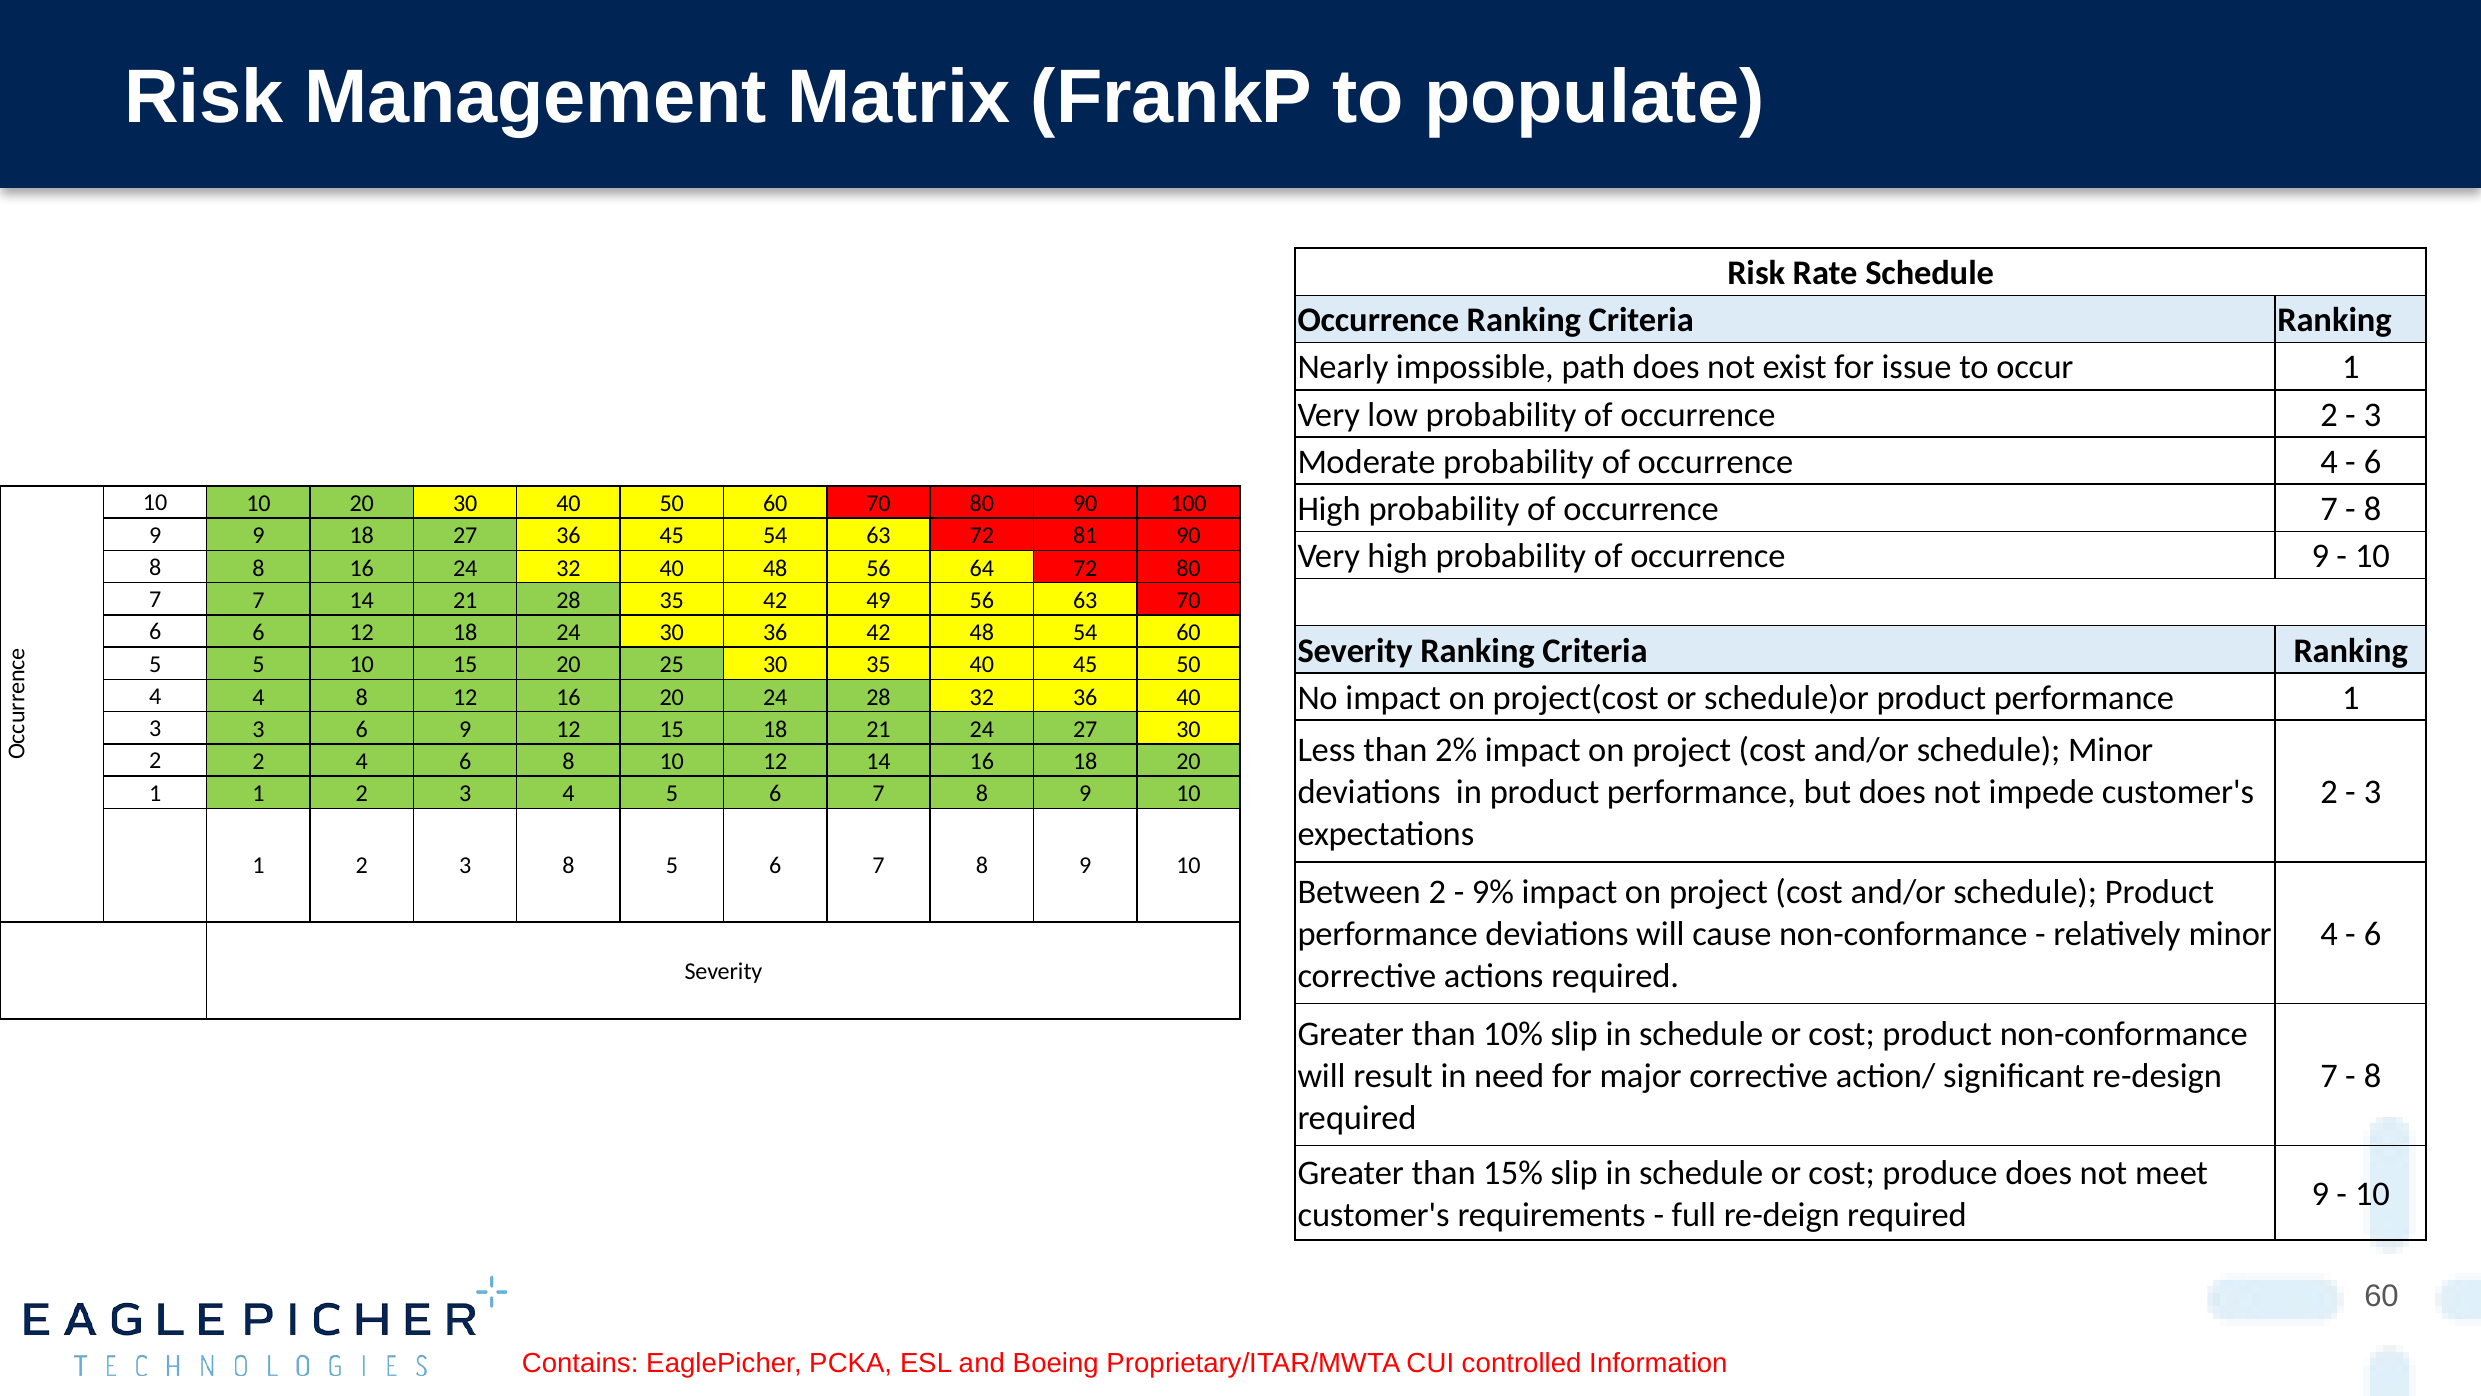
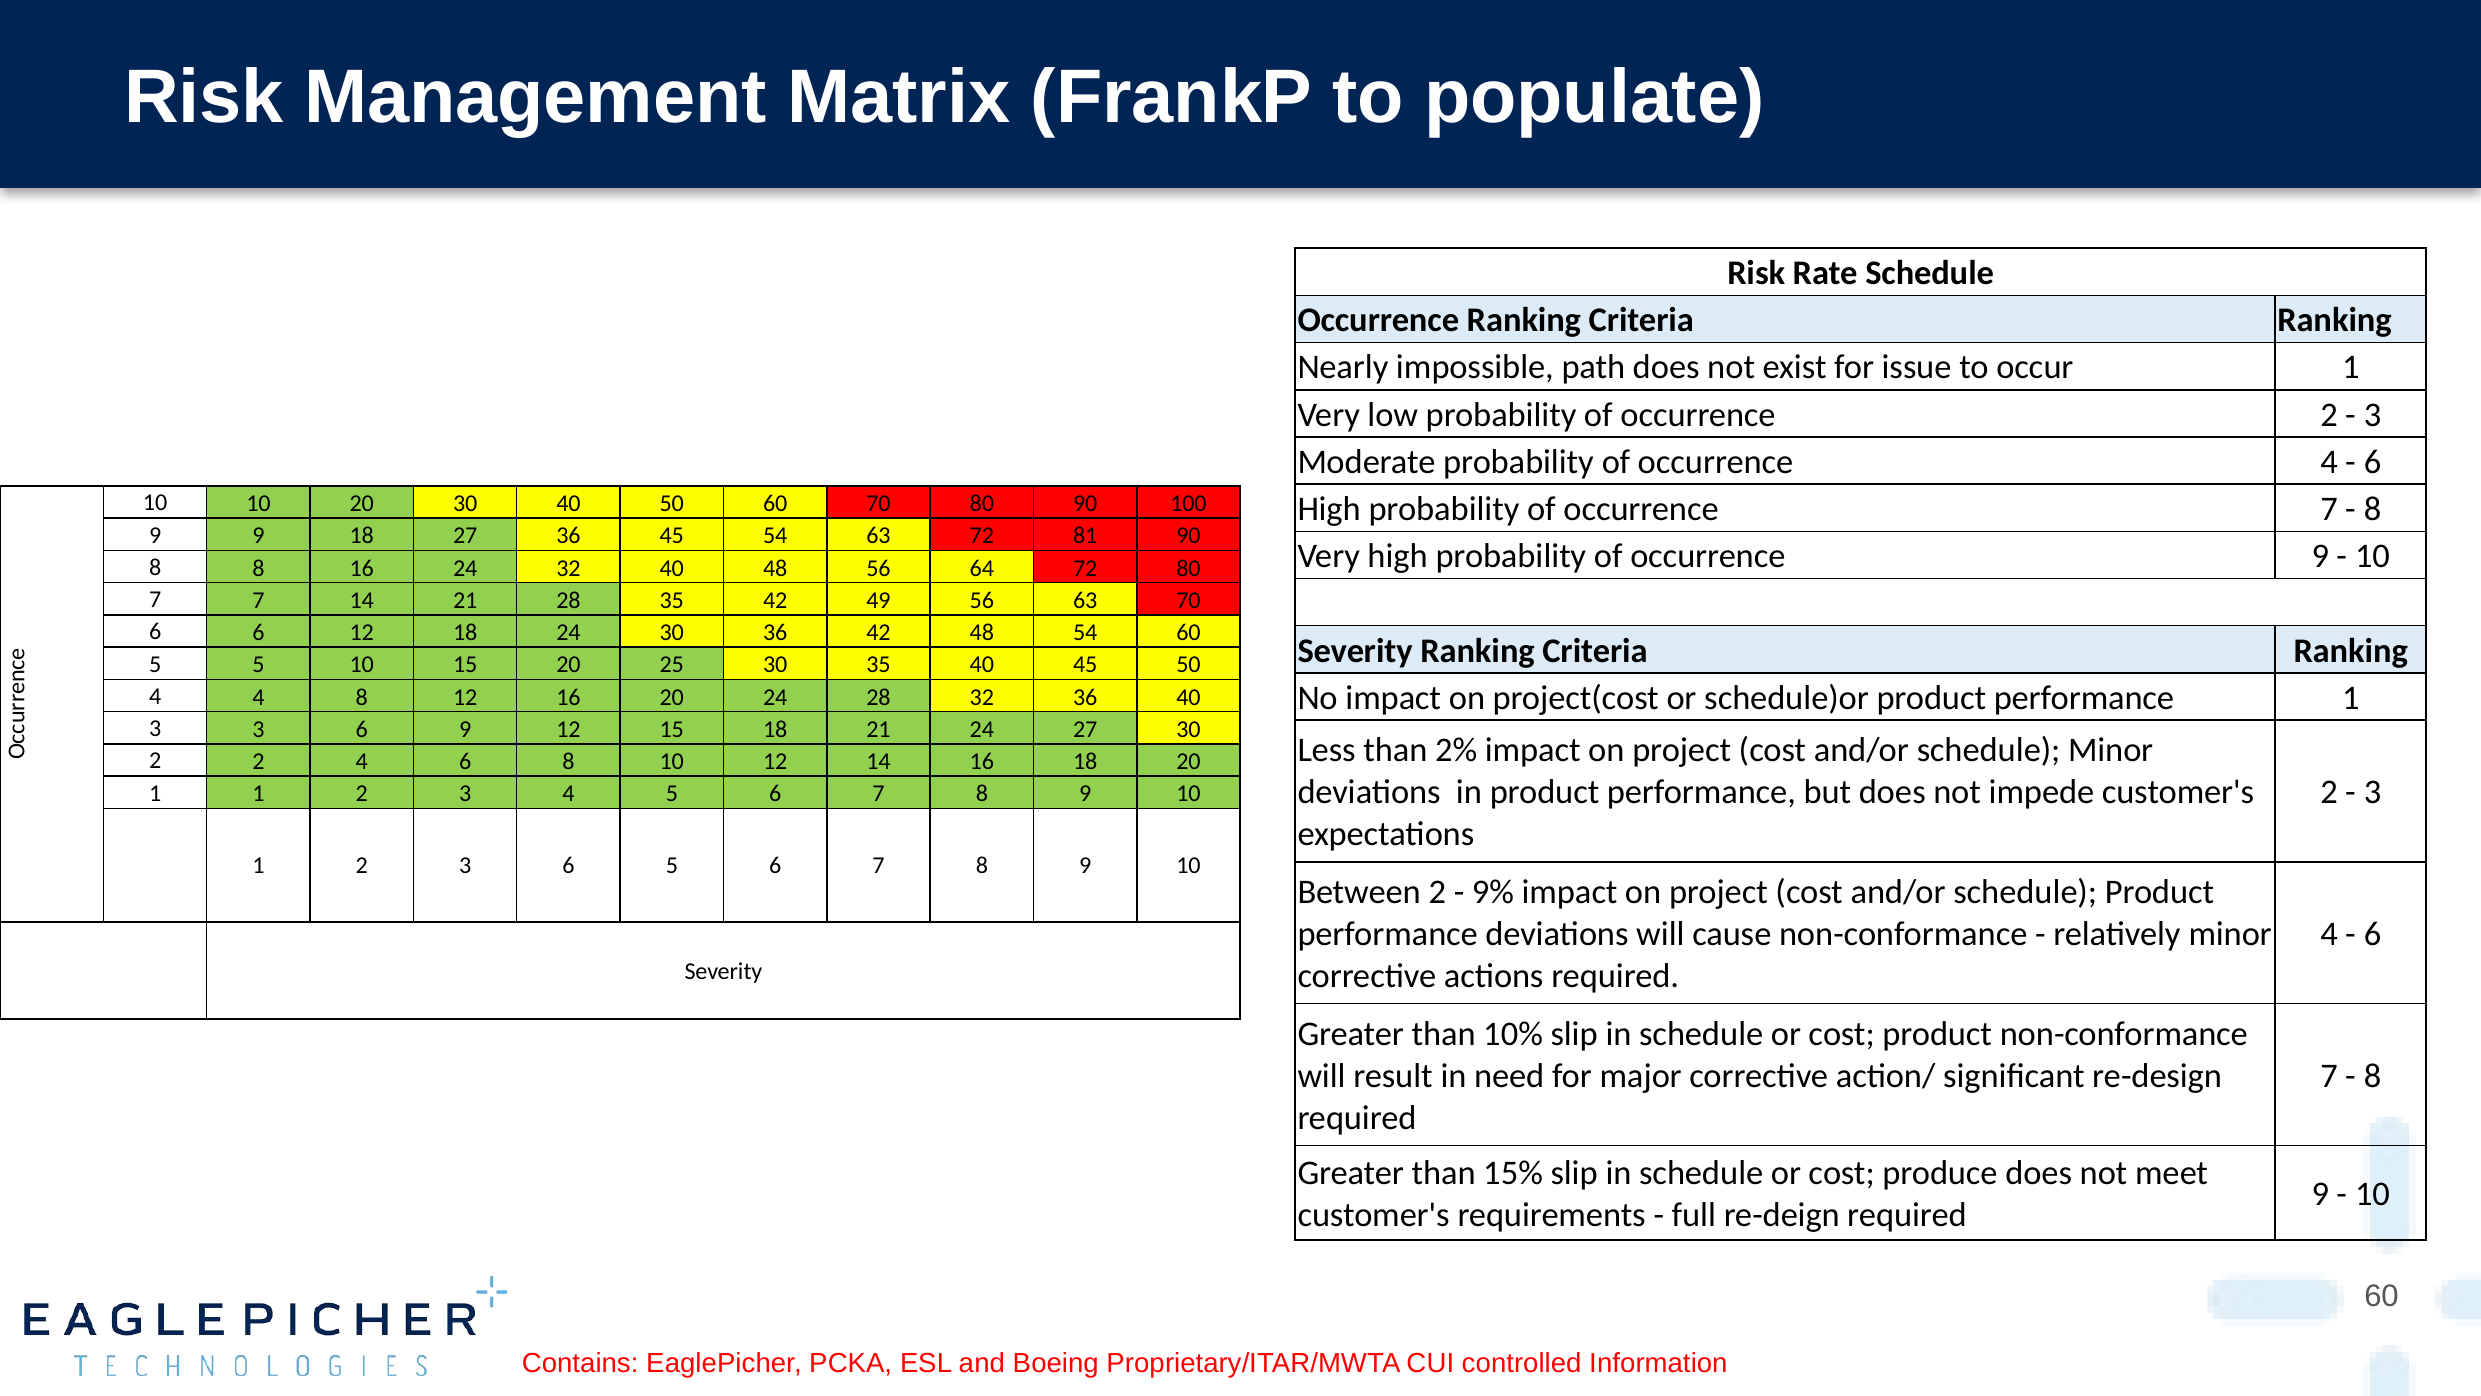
2 3 8: 8 -> 6 (569, 866)
